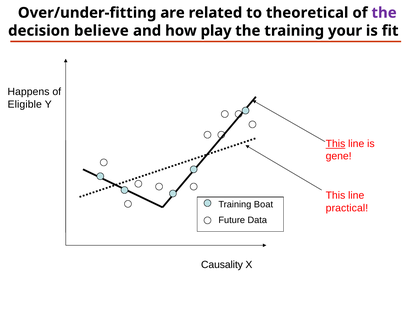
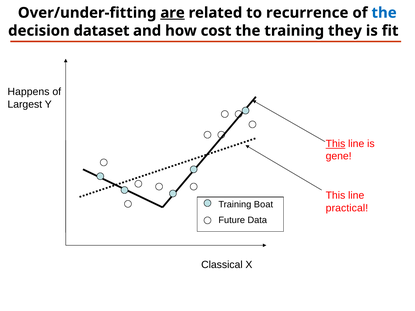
are underline: none -> present (173, 13)
theoretical: theoretical -> recurrence (307, 13)
the colour: purple -> blue (384, 13)
believe: believe -> dataset (101, 31)
play: play -> cost (216, 31)
your: your -> they (345, 31)
Eligible: Eligible -> Largest (25, 104)
Causality: Causality -> Classical (222, 265)
